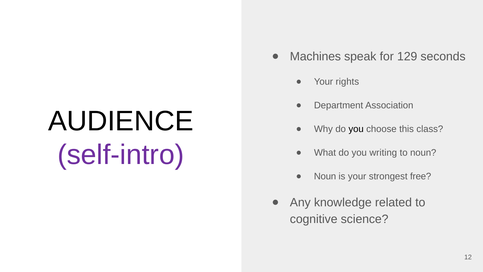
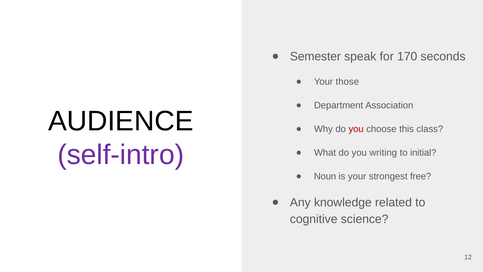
Machines: Machines -> Semester (315, 57)
129: 129 -> 170 (407, 57)
rights: rights -> those (347, 82)
you colour: black -> red (356, 129)
to noun: noun -> initial (423, 153)
